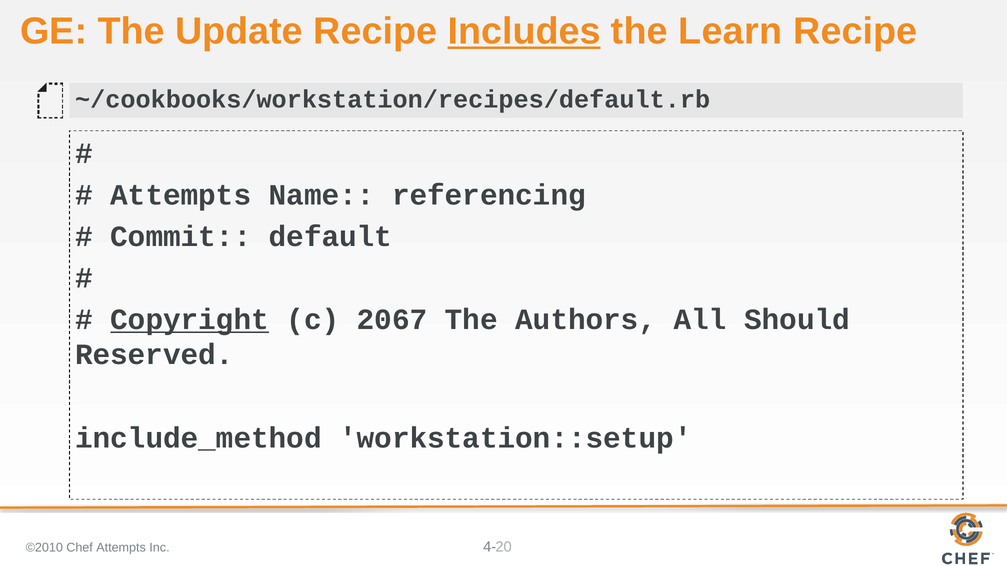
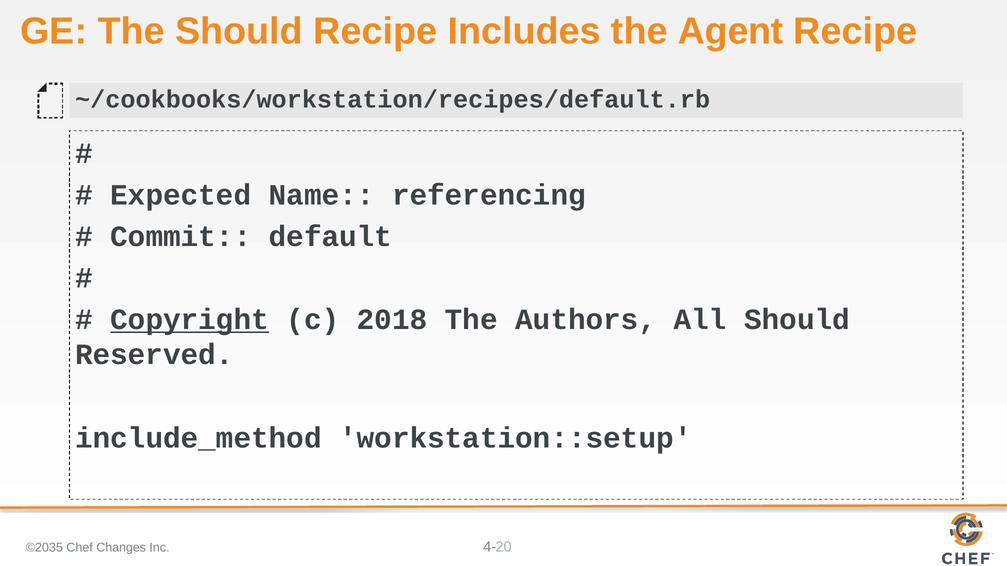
The Update: Update -> Should (239, 32)
Includes underline: present -> none (524, 32)
Learn: Learn -> Agent (731, 32)
Attempts: Attempts -> Expected (181, 195)
2067: 2067 -> 2018 (392, 320)
©2010: ©2010 -> ©2035 (44, 548)
Chef Attempts: Attempts -> Changes (121, 548)
